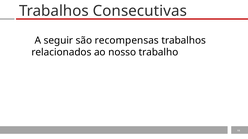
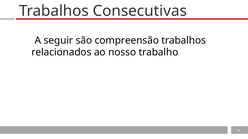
recompensas: recompensas -> compreensão (127, 40)
